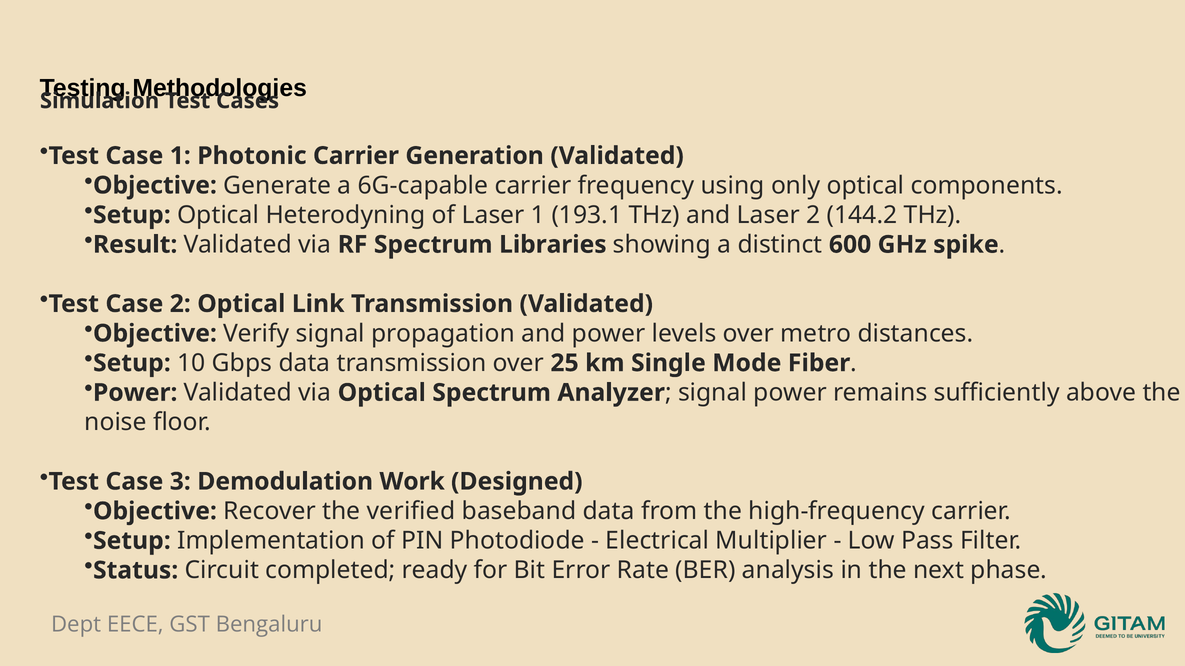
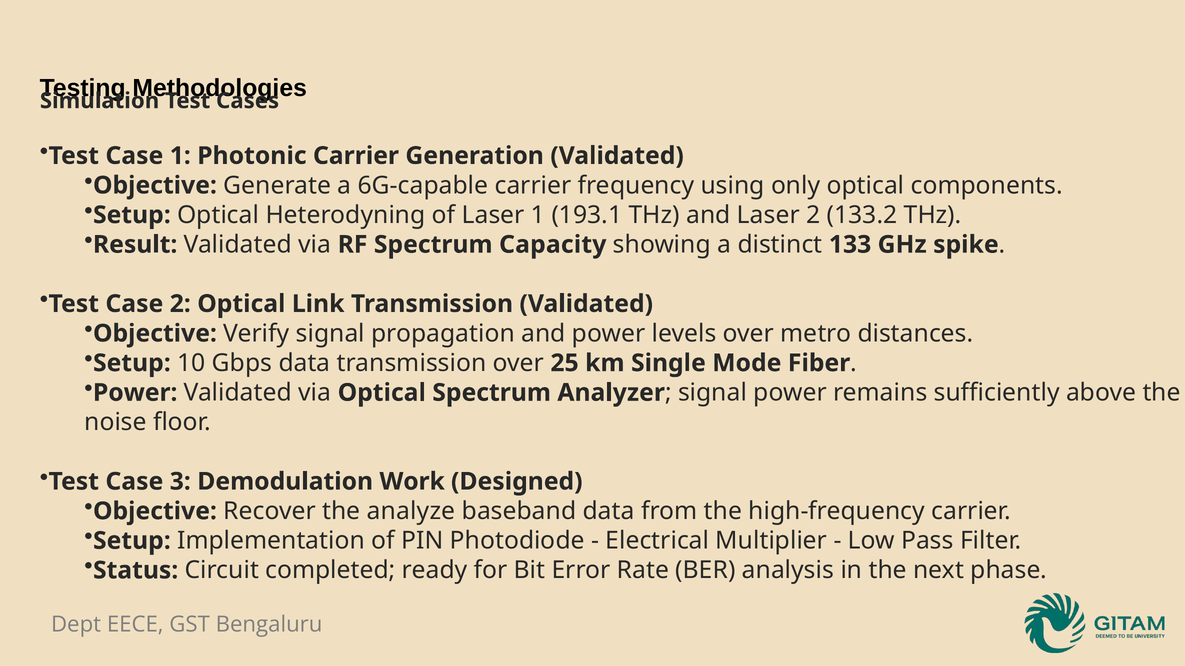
144.2: 144.2 -> 133.2 (862, 215)
Libraries: Libraries -> Capacity (553, 245)
600: 600 -> 133 (850, 245)
verified: verified -> analyze (411, 512)
